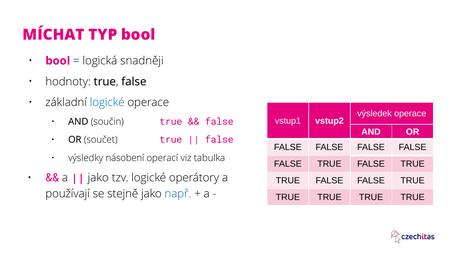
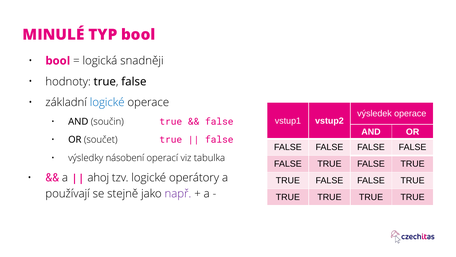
MÍCHAT: MÍCHAT -> MINULÉ (54, 35)
jako: jako -> ahoj (98, 178)
např colour: blue -> purple (178, 193)
